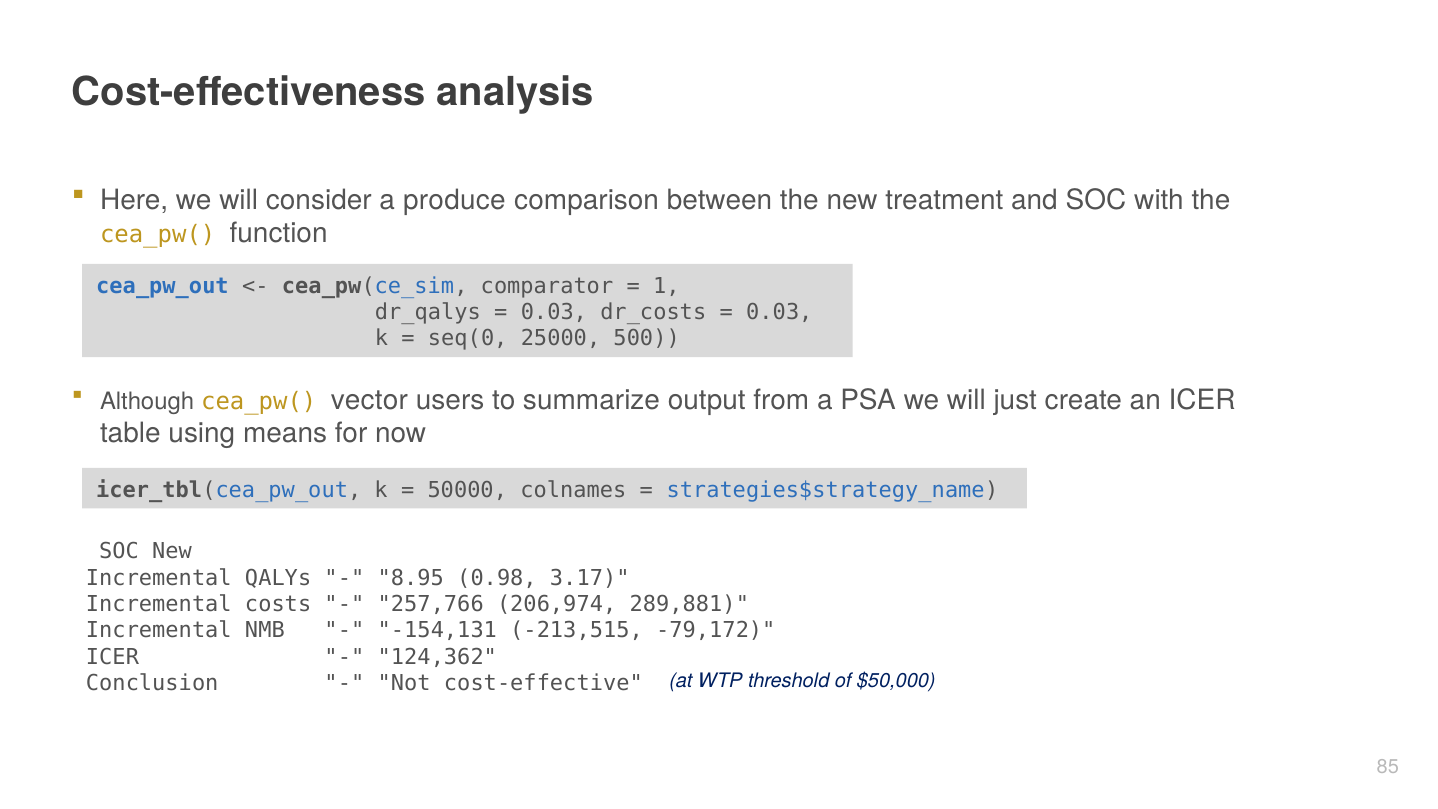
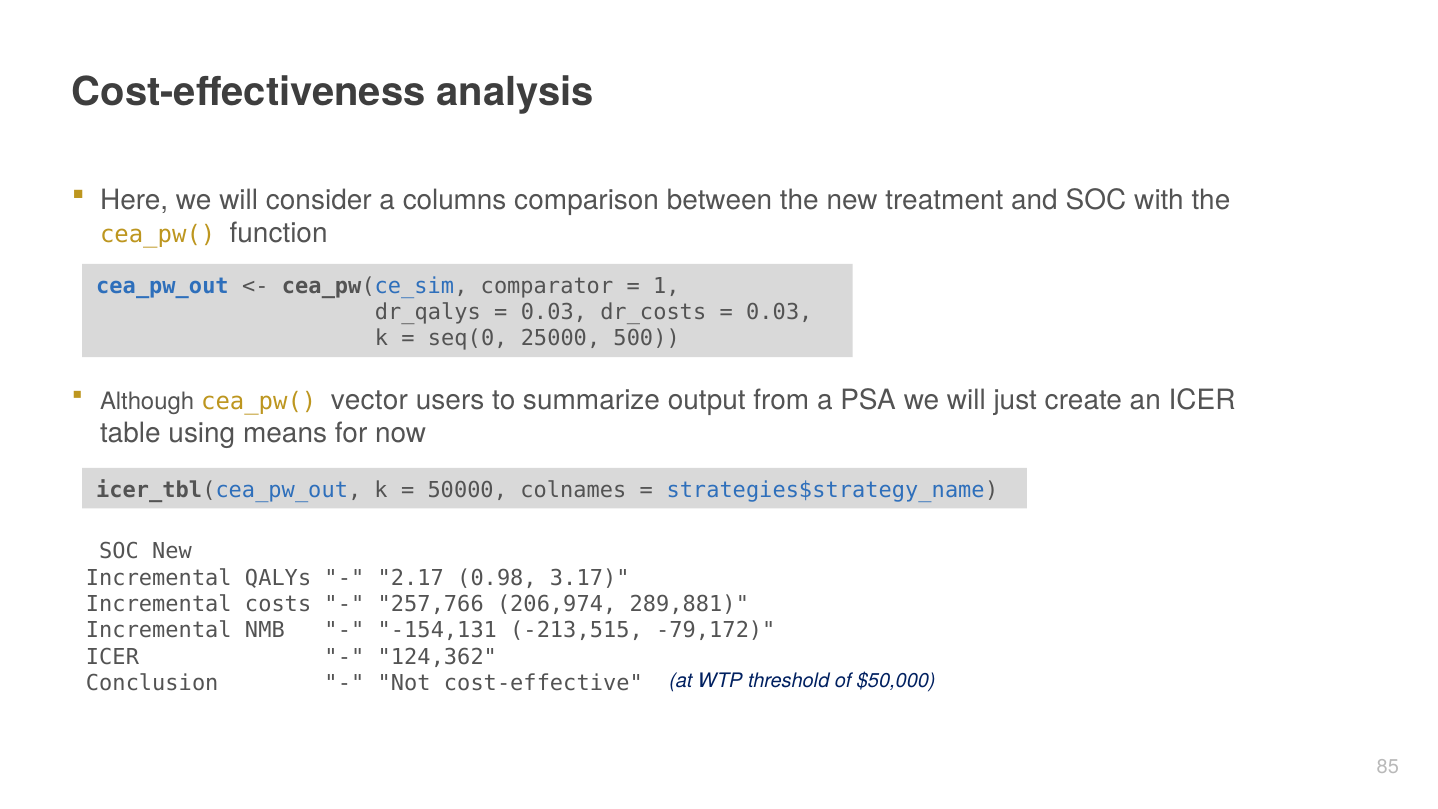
produce: produce -> columns (455, 200)
8.95: 8.95 -> 2.17 (411, 578)
